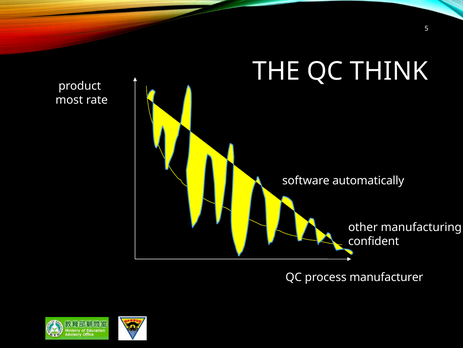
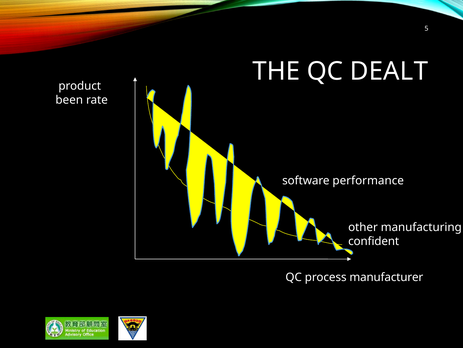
THINK: THINK -> DEALT (389, 71)
most: most -> been (69, 100)
automatically: automatically -> performance (368, 180)
